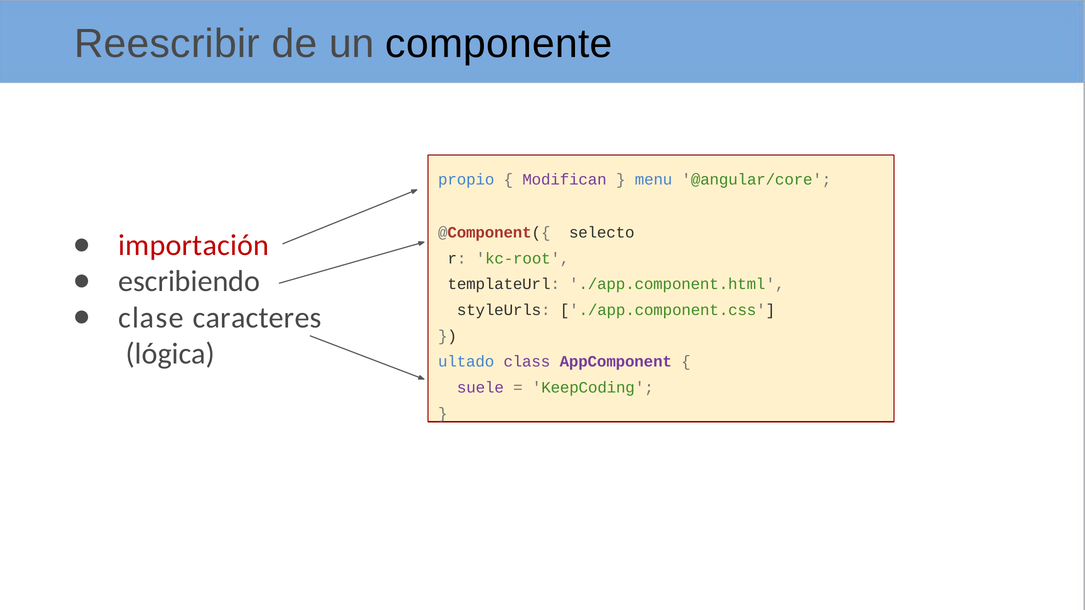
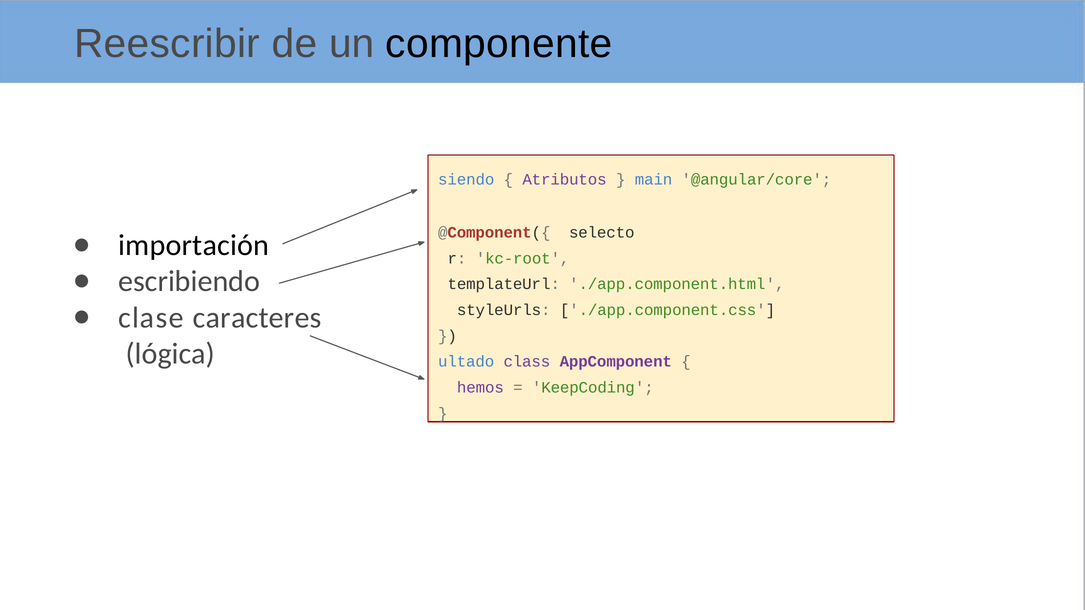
propio: propio -> siendo (466, 180)
Modifican: Modifican -> Atributos (565, 180)
menu: menu -> main (654, 180)
importación colour: red -> black (194, 245)
suele: suele -> hemos (480, 388)
